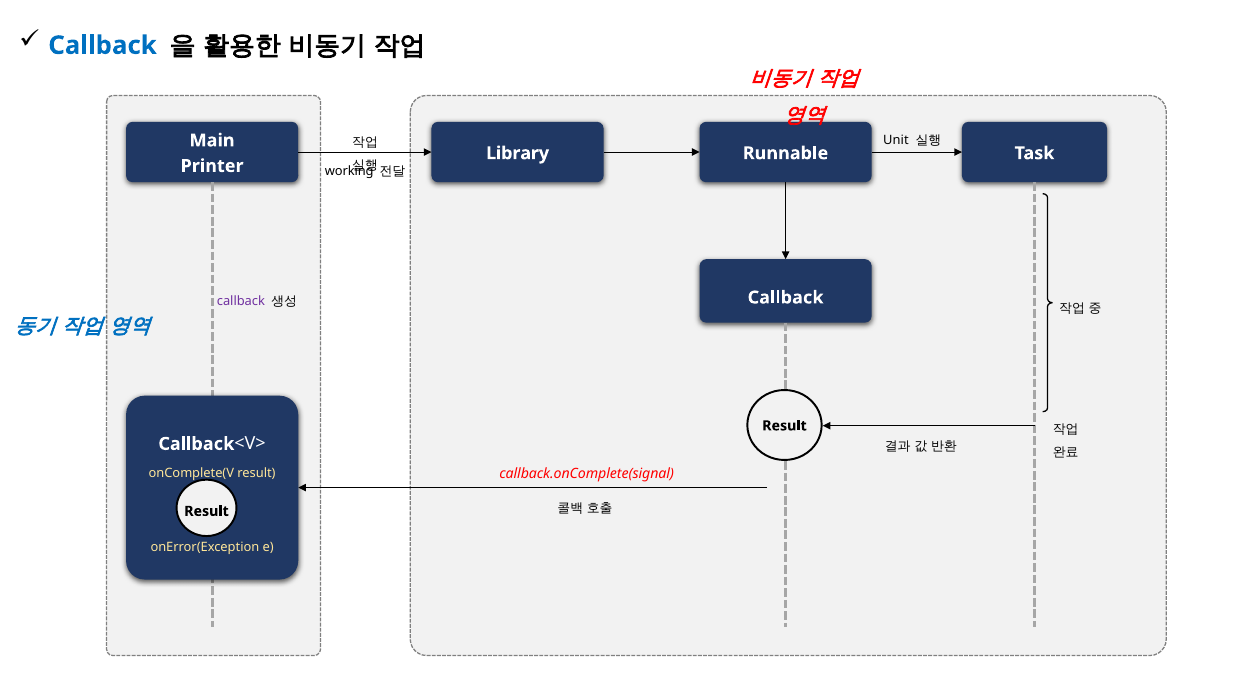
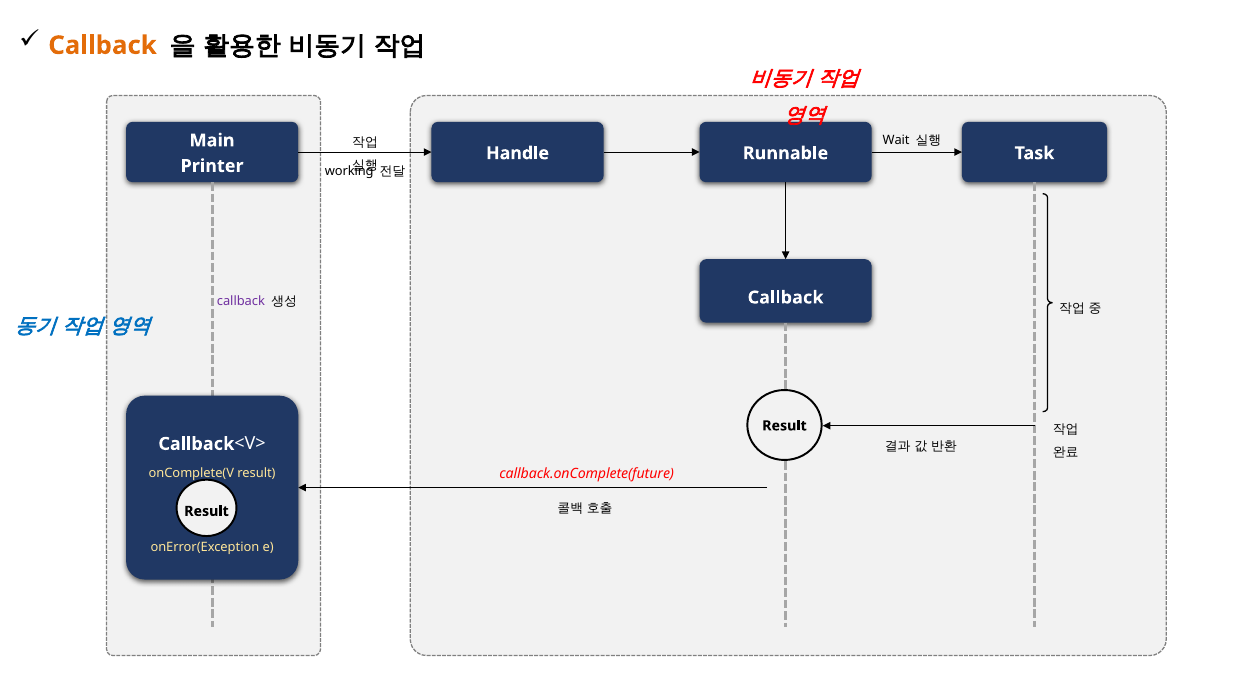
Callback colour: blue -> orange (102, 45)
Unit: Unit -> Wait (896, 140)
Library: Library -> Handle (518, 153)
callback.onComplete(signal: callback.onComplete(signal -> callback.onComplete(future (587, 474)
